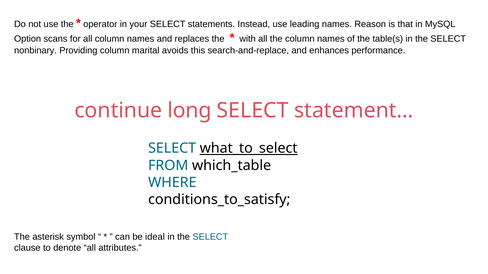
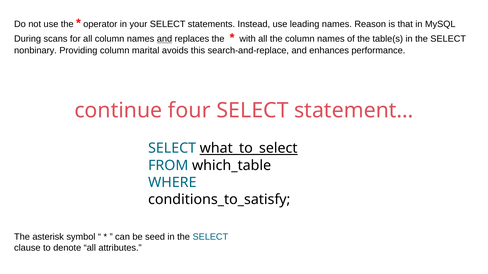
Option: Option -> During (28, 39)
and underline: none -> present (164, 39)
long: long -> four (189, 111)
ideal: ideal -> seed (155, 237)
